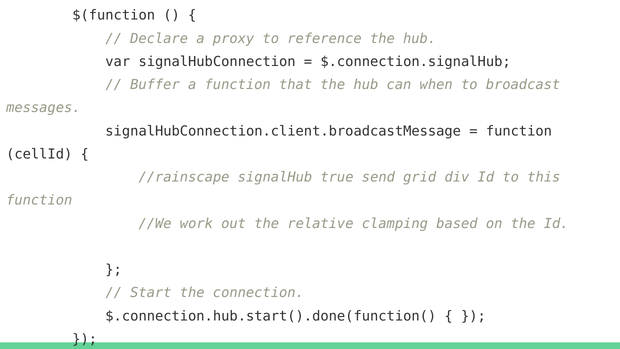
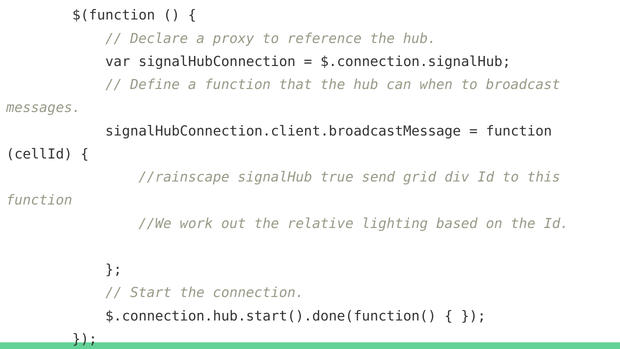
Buffer: Buffer -> Define (155, 85)
clamping: clamping -> lighting (395, 223)
